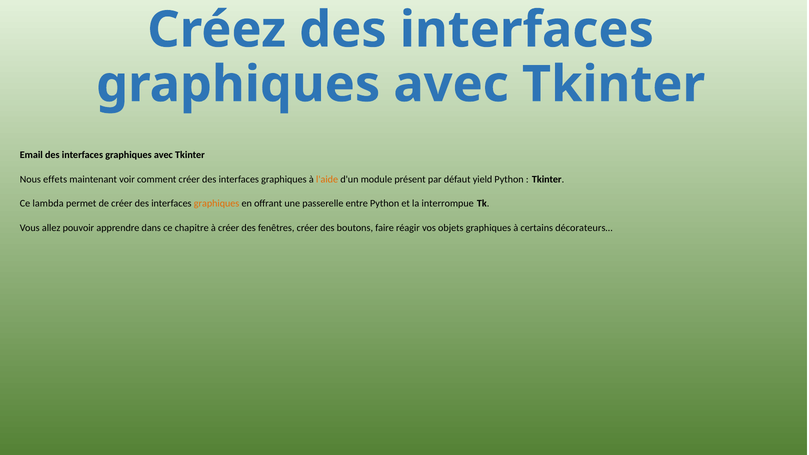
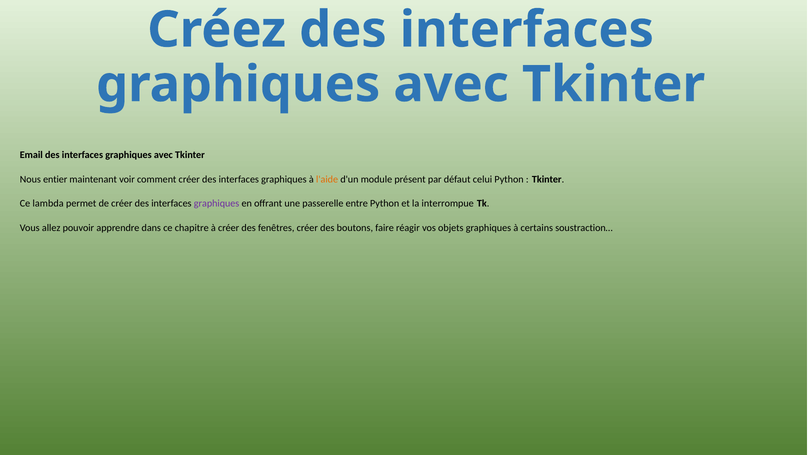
effets: effets -> entier (55, 179)
yield: yield -> celui (482, 179)
graphiques colour: orange -> purple (217, 204)
décorateurs…: décorateurs… -> soustraction… (584, 228)
